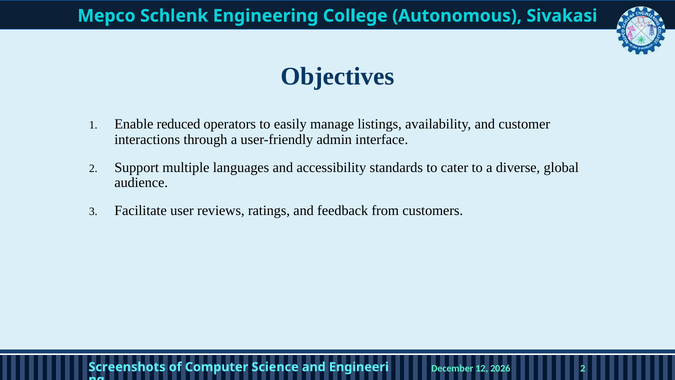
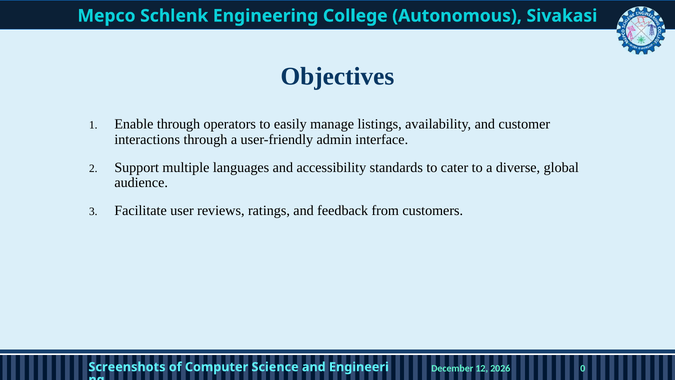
Enable reduced: reduced -> through (179, 124)
2: 2 -> 0 (583, 368)
